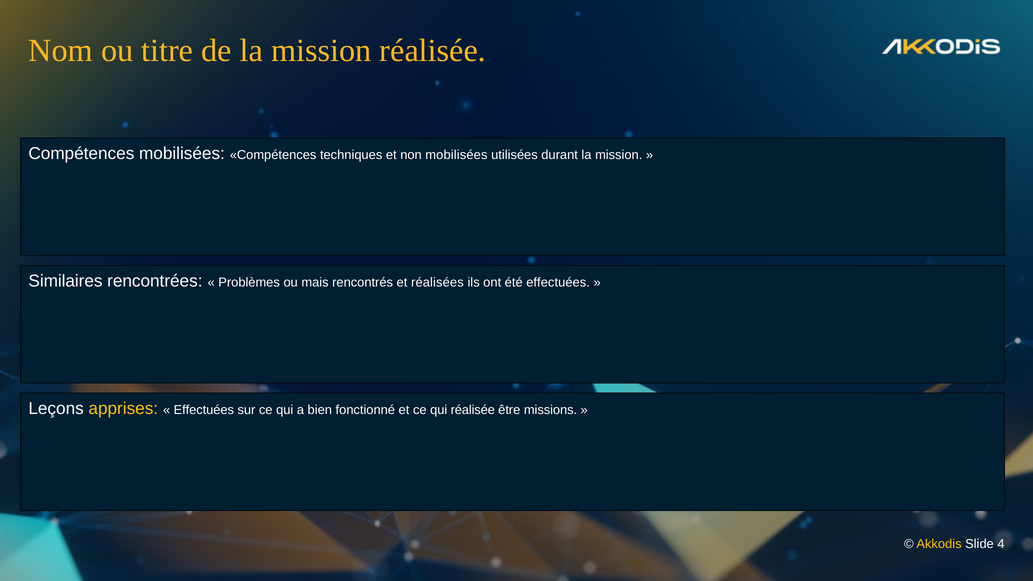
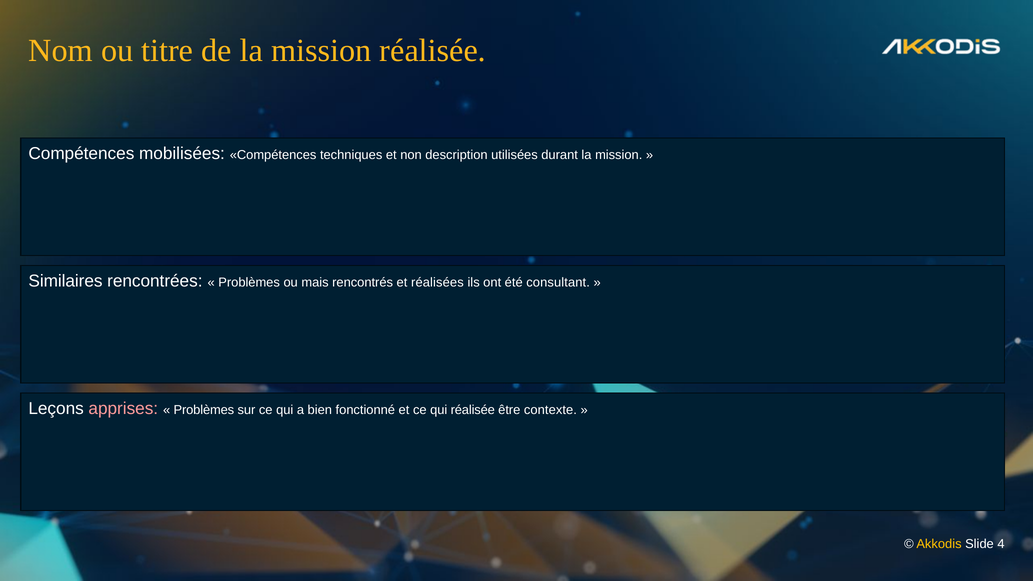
non mobilisées: mobilisées -> description (456, 155)
été effectuées: effectuées -> consultant (558, 282)
apprises colour: yellow -> pink (123, 408)
Effectuées: Effectuées -> Problèmes (204, 410)
missions: missions -> contexte (550, 410)
